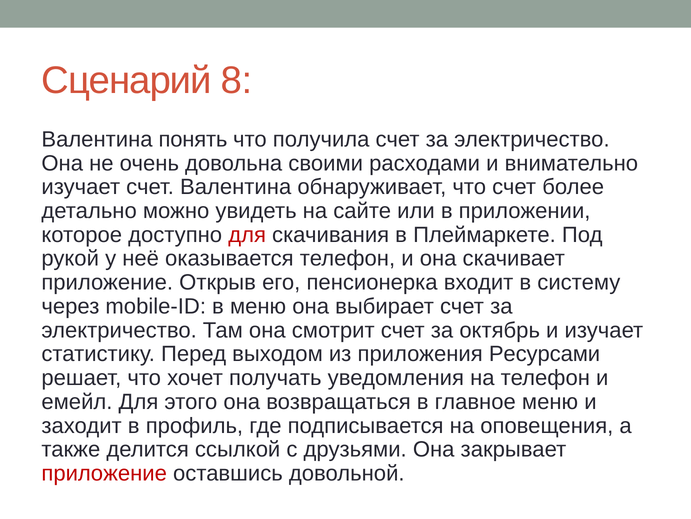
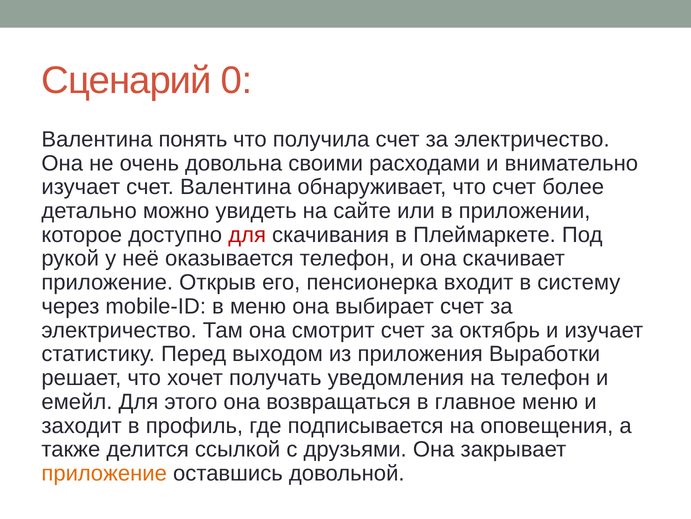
8: 8 -> 0 (236, 80)
Ресурсами: Ресурсами -> Выработки (545, 354)
приложение colour: red -> orange (104, 473)
